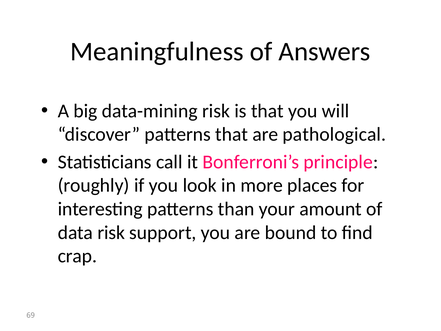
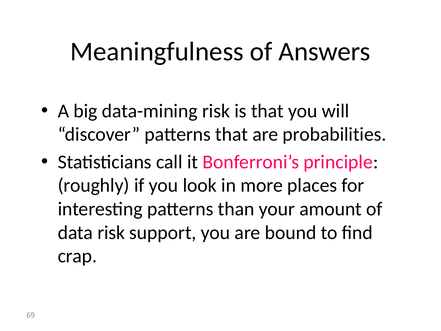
pathological: pathological -> probabilities (334, 134)
